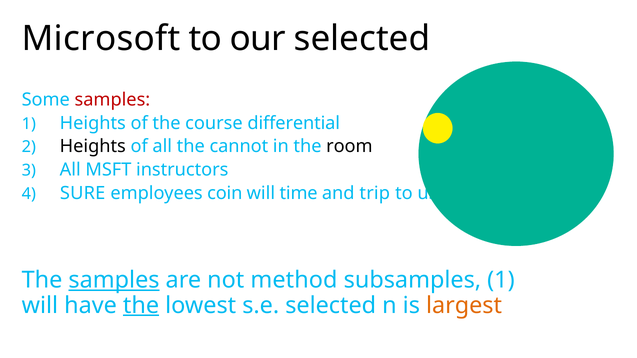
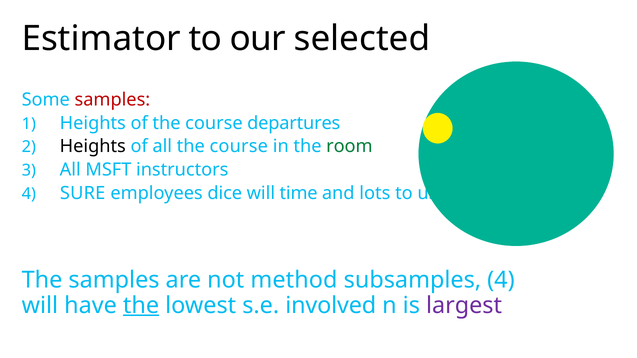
Microsoft: Microsoft -> Estimator (101, 39)
differential: differential -> departures (294, 123)
all the cannot: cannot -> course (239, 146)
room colour: black -> green (349, 146)
coin: coin -> dice (225, 193)
trip: trip -> lots (375, 193)
samples underline: present -> none (114, 280)
subsamples 1: 1 -> 4 (501, 280)
s.e selected: selected -> involved (331, 305)
largest colour: orange -> purple (464, 305)
